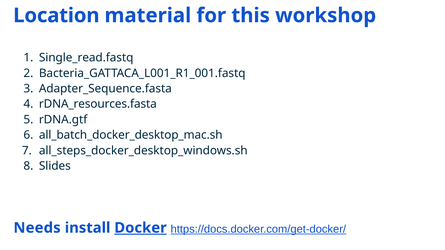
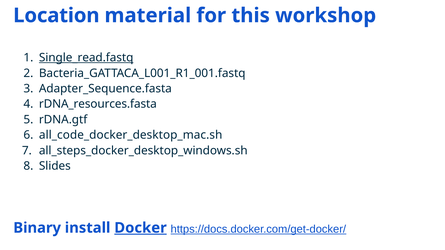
Single_read.fastq underline: none -> present (86, 58)
all_batch_docker_desktop_mac.sh: all_batch_docker_desktop_mac.sh -> all_code_docker_desktop_mac.sh (131, 135)
Needs: Needs -> Binary (37, 228)
